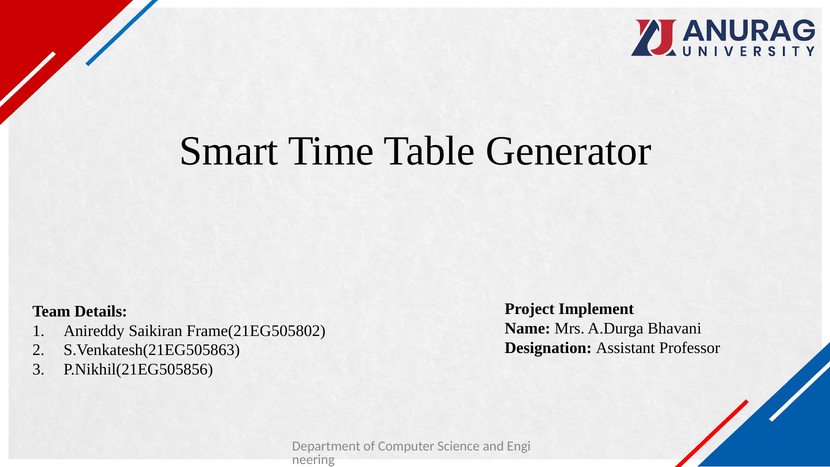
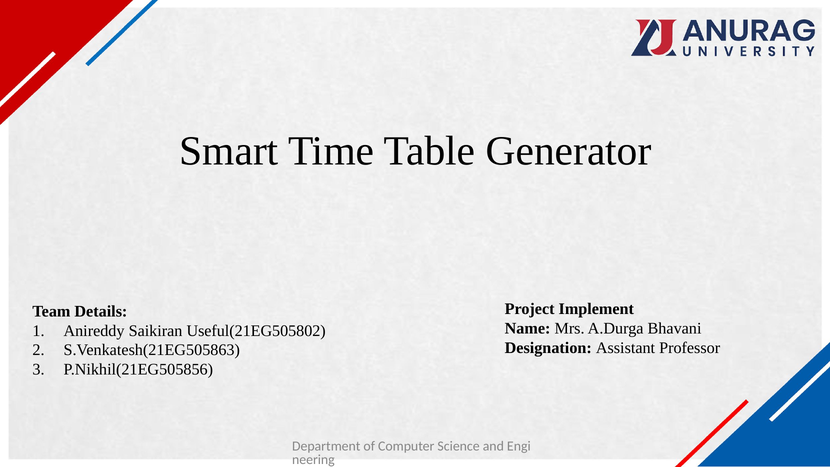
Frame(21EG505802: Frame(21EG505802 -> Useful(21EG505802 (256, 331)
